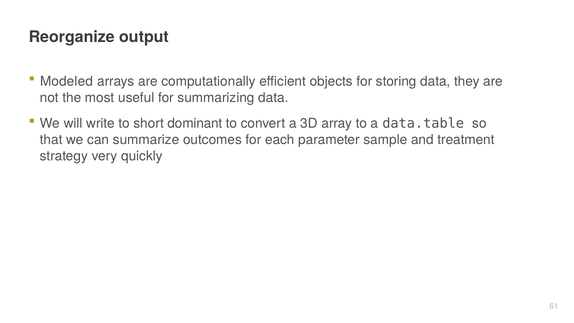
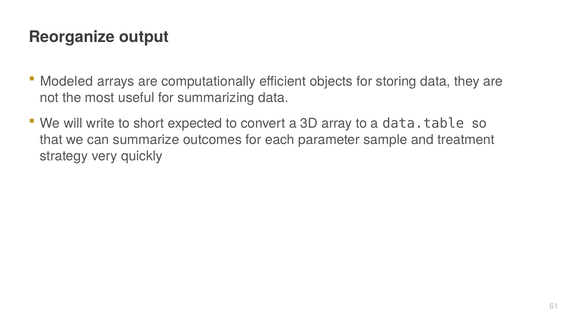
dominant: dominant -> expected (195, 123)
